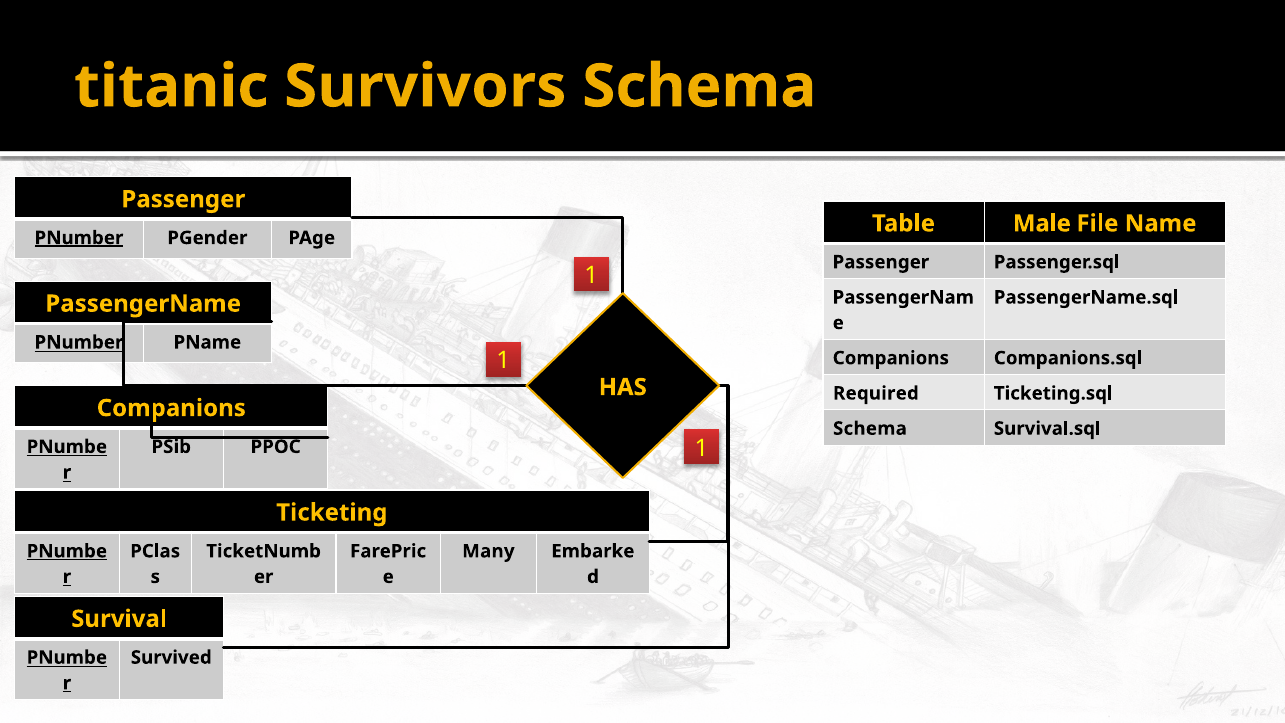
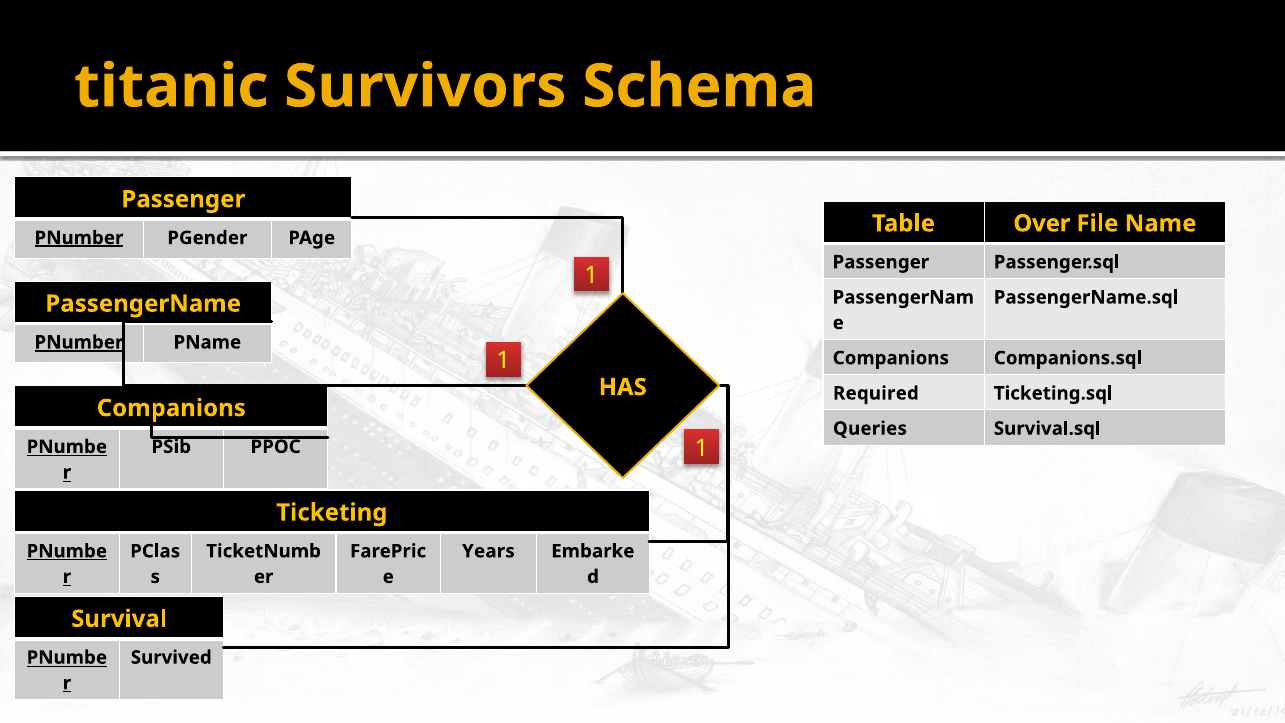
Male: Male -> Over (1042, 223)
PNumber underline: none -> present (79, 342)
Schema: Schema -> Queries (870, 428)
Many: Many -> Years (488, 551)
